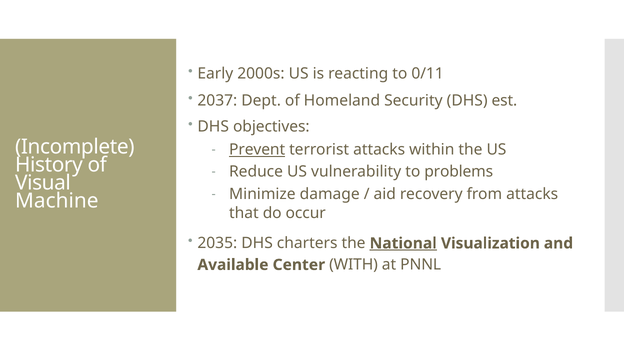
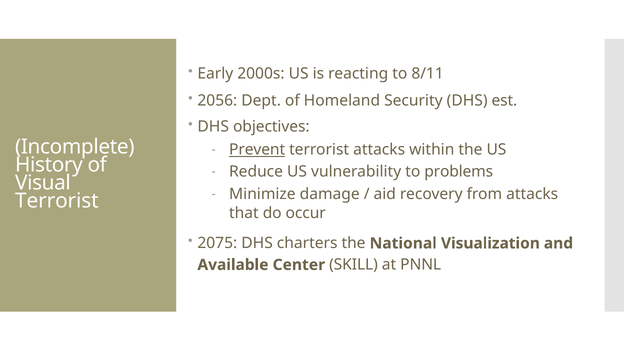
0/11: 0/11 -> 8/11 (428, 74)
2037: 2037 -> 2056 (217, 101)
Machine: Machine -> Terrorist (57, 201)
2035: 2035 -> 2075 (217, 243)
National underline: present -> none (403, 243)
WITH: WITH -> SKILL (354, 265)
